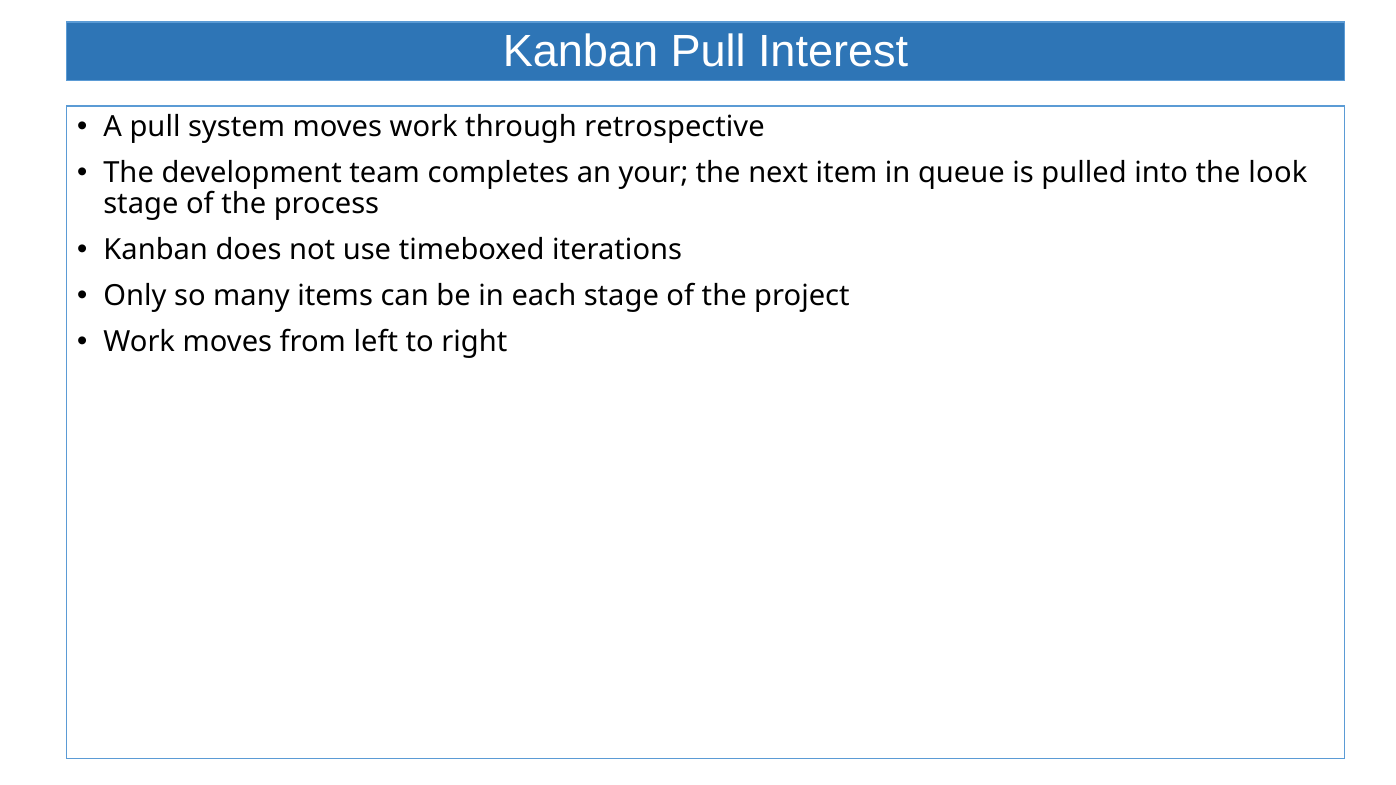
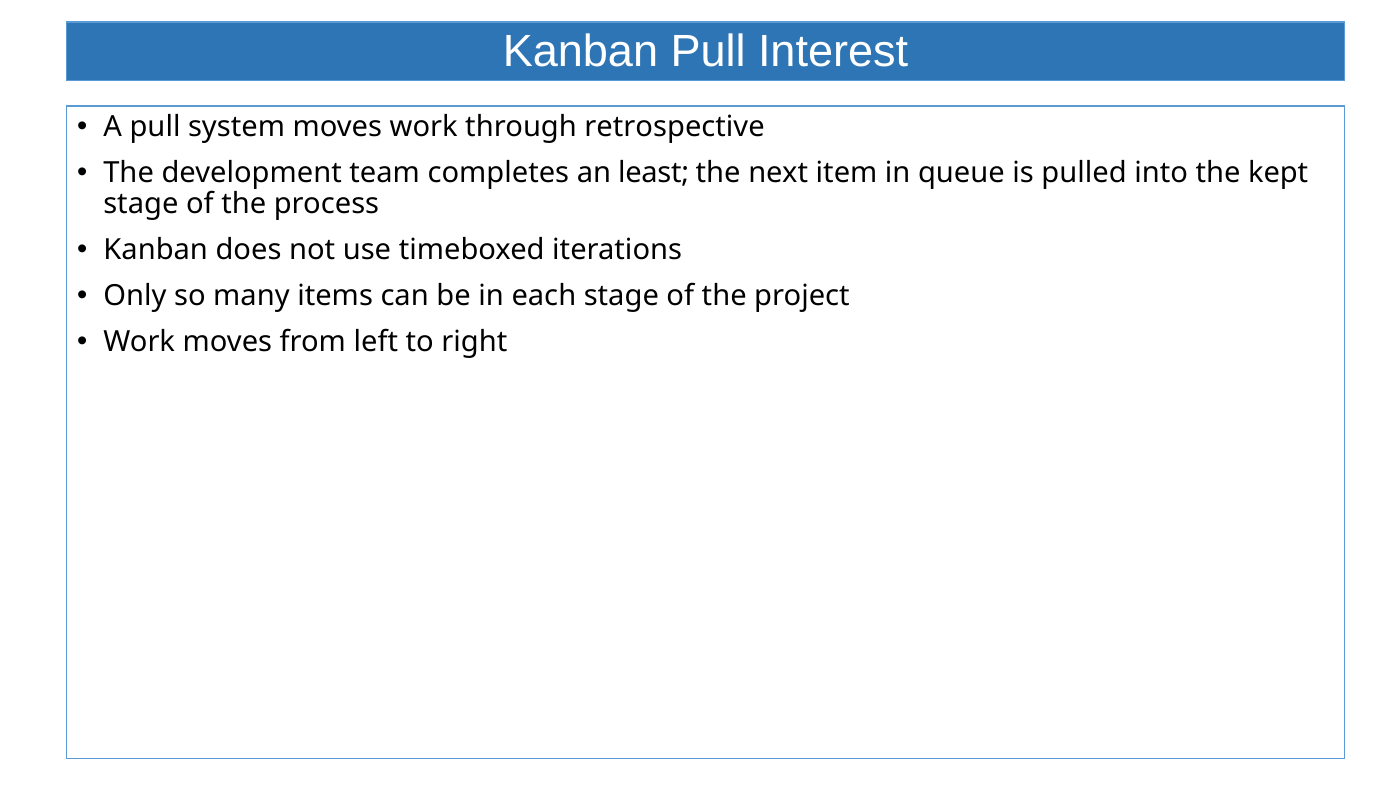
your: your -> least (654, 173)
look: look -> kept (1278, 173)
